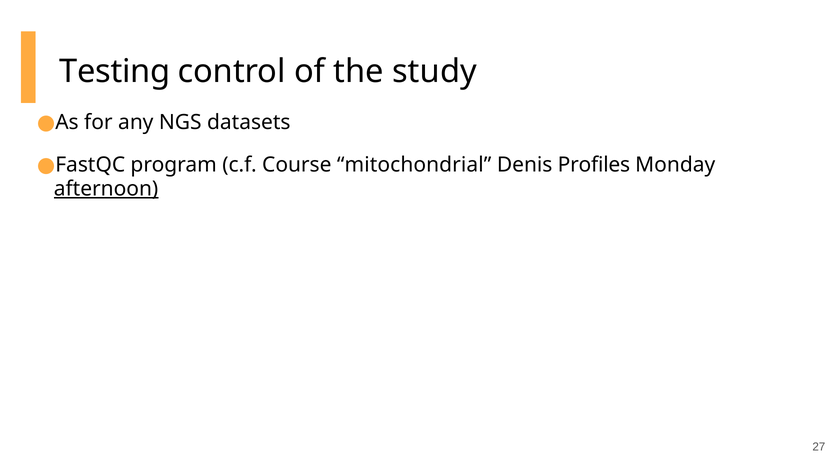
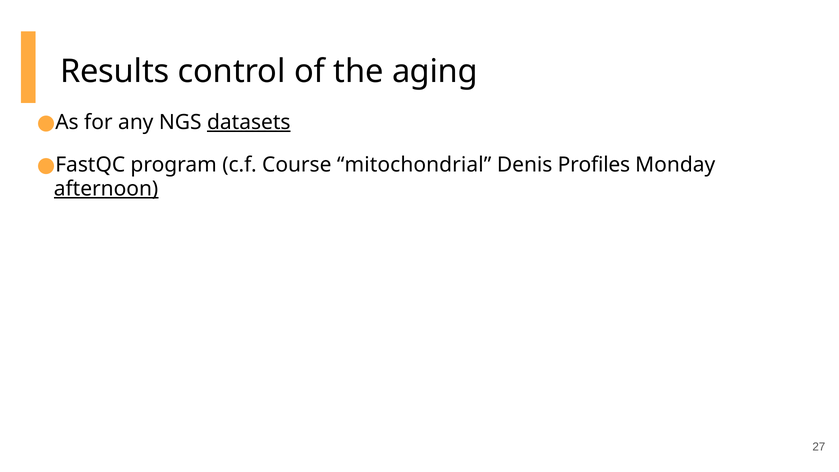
Testing: Testing -> Results (115, 71)
study: study -> aging (435, 71)
datasets underline: none -> present (249, 122)
